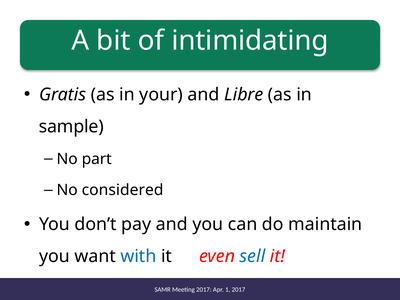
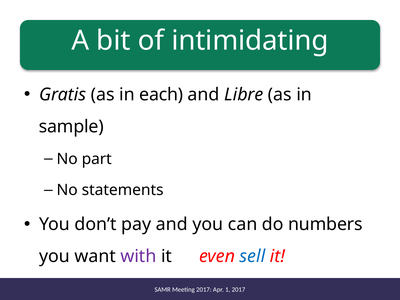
your: your -> each (161, 95)
considered: considered -> statements (123, 190)
maintain: maintain -> numbers (325, 224)
with colour: blue -> purple (138, 256)
